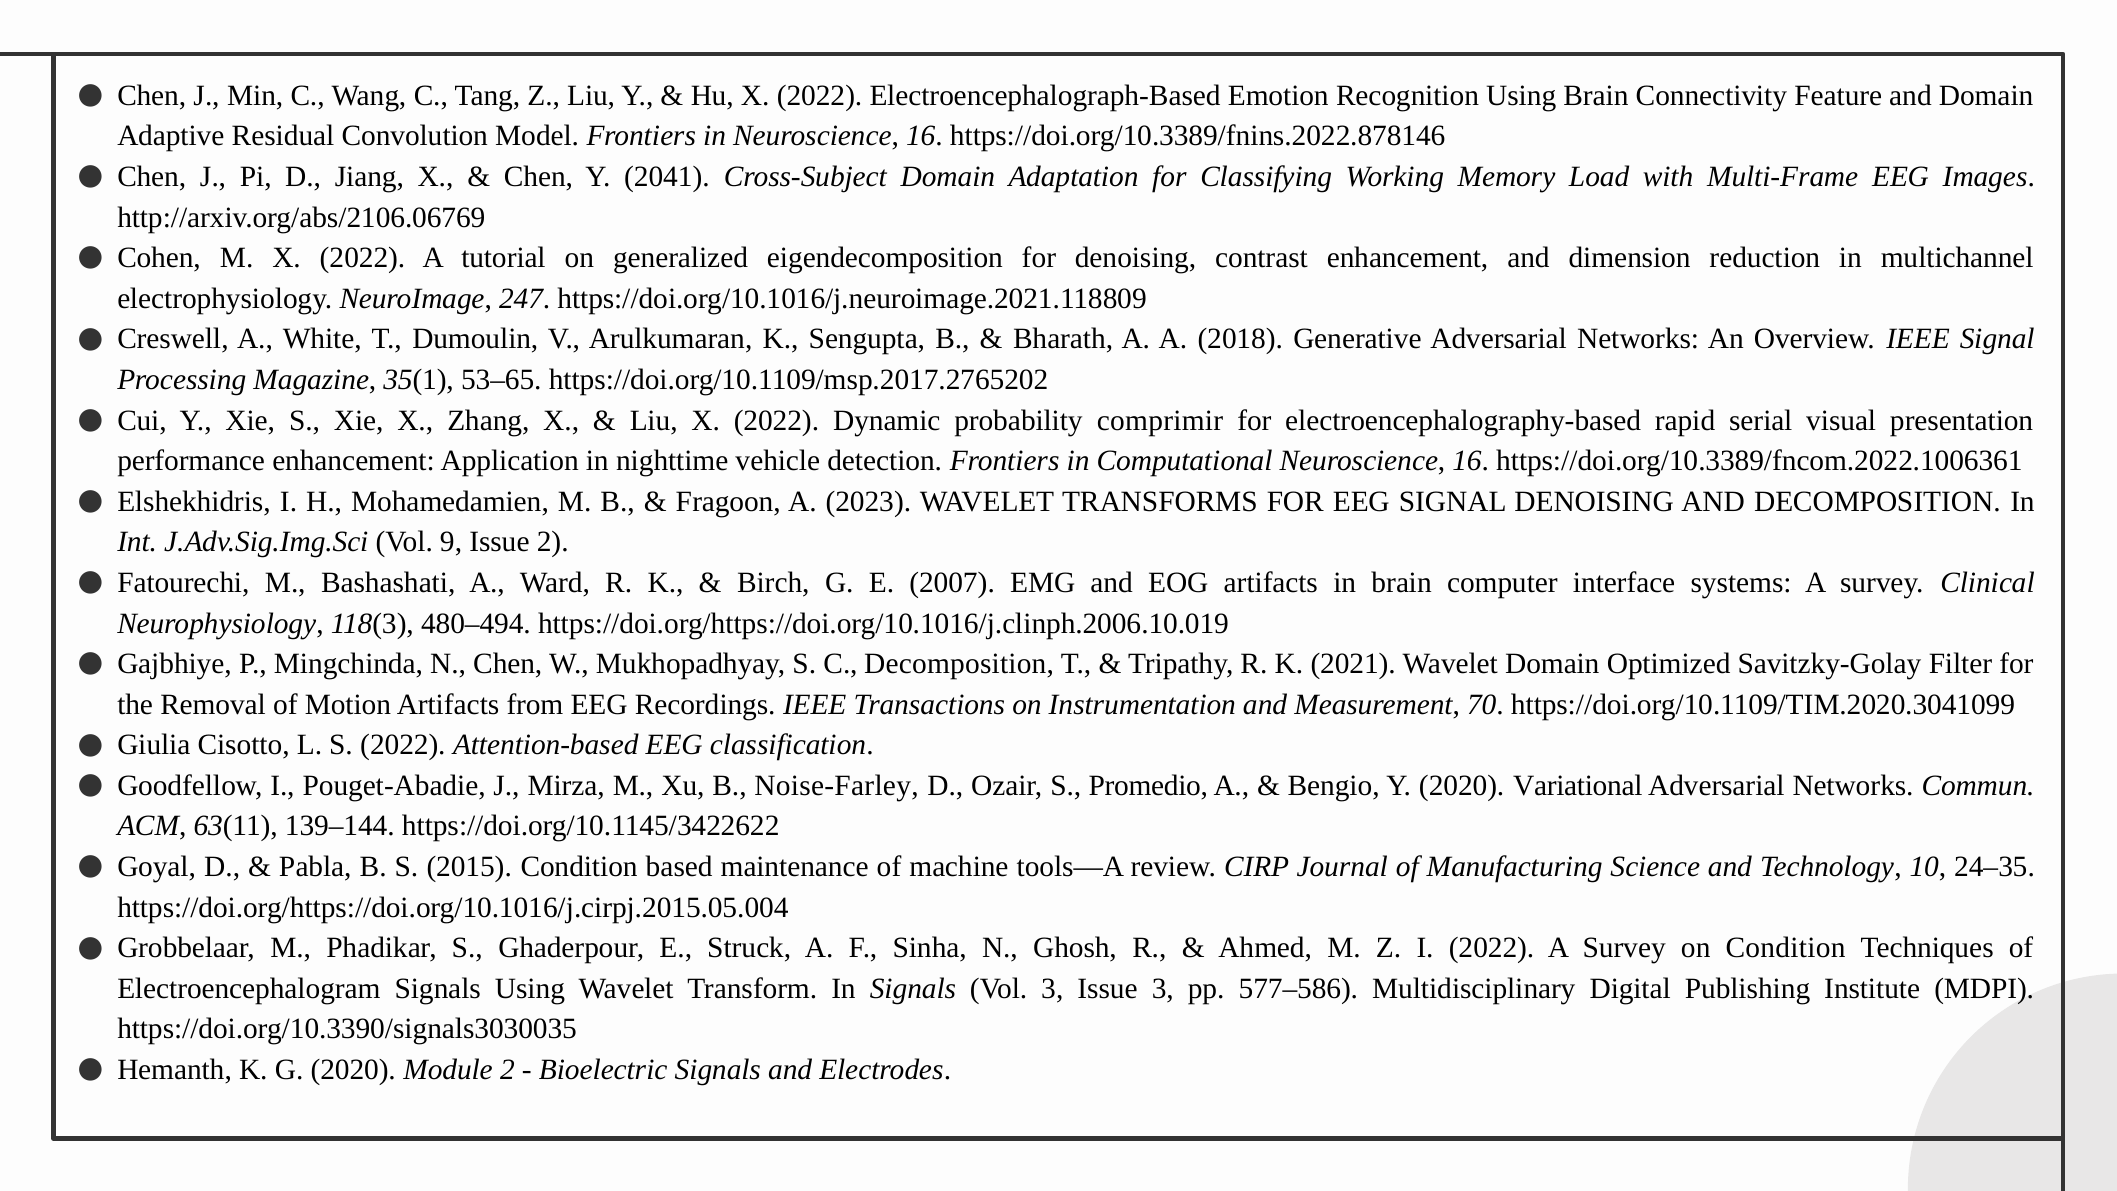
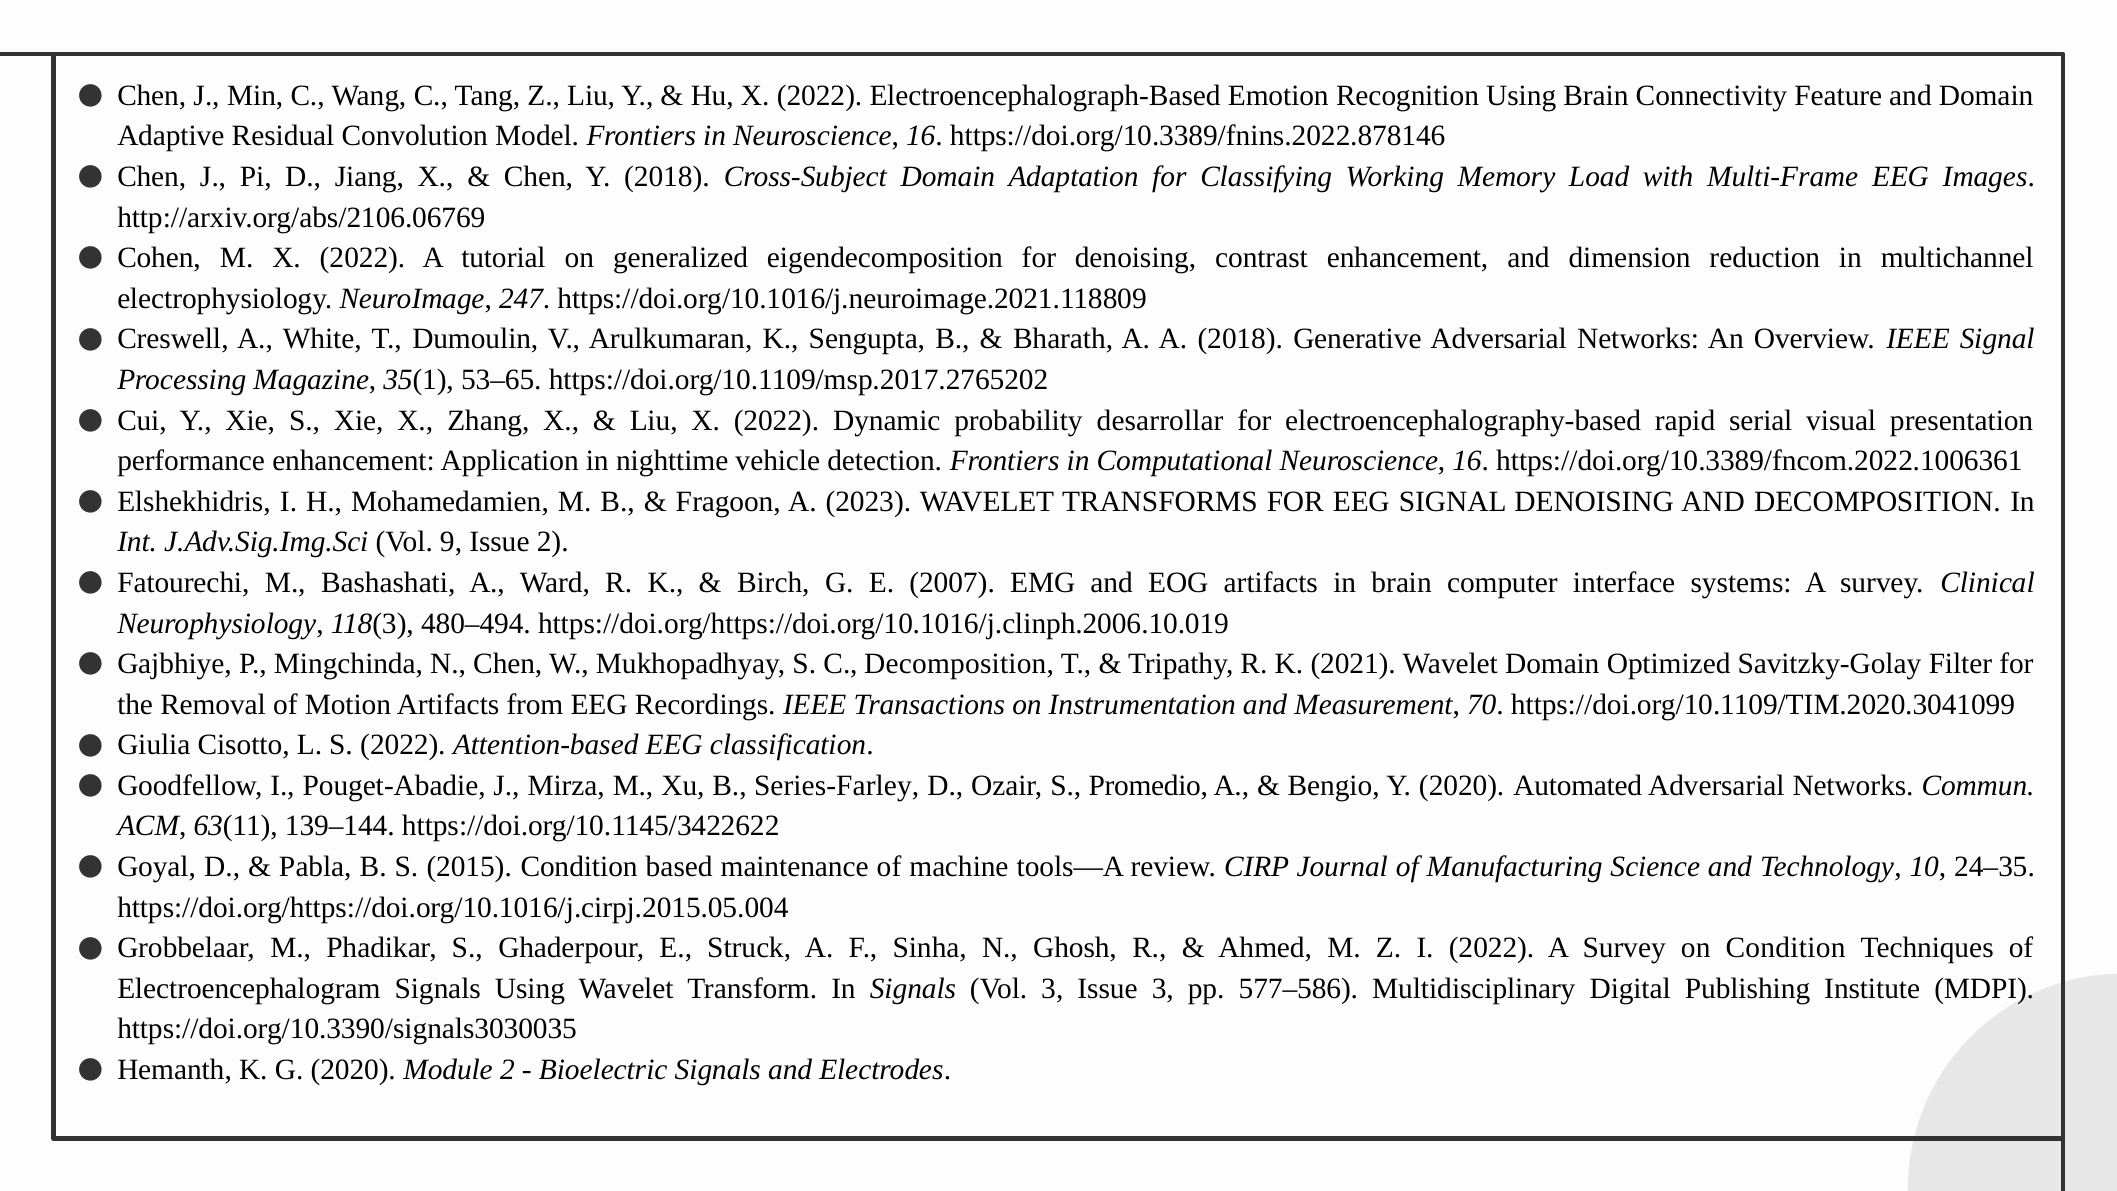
Y 2041: 2041 -> 2018 (667, 177)
comprimir: comprimir -> desarrollar (1160, 420)
Noise-Farley: Noise-Farley -> Series-Farley (837, 786)
Variational: Variational -> Automated (1578, 786)
